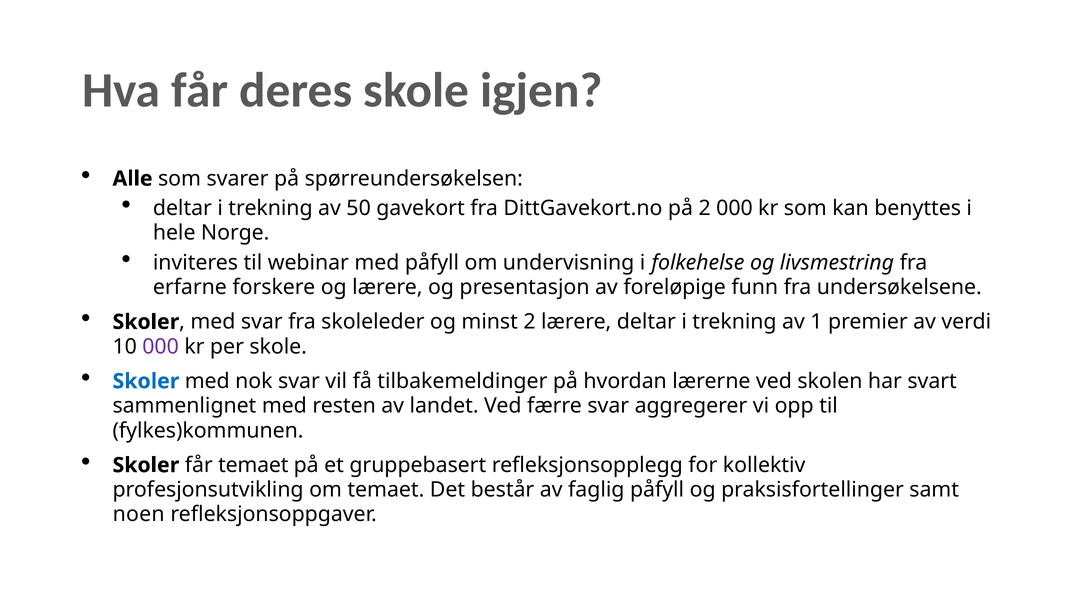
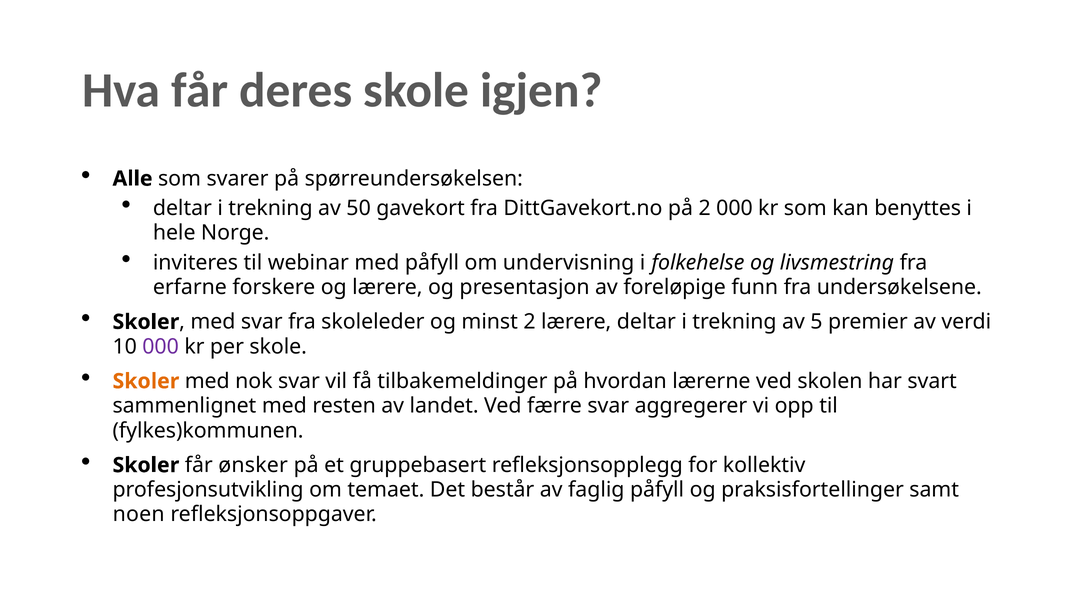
1: 1 -> 5 (816, 322)
Skoler colour: blue -> orange (146, 381)
får temaet: temaet -> ønsker (253, 465)
